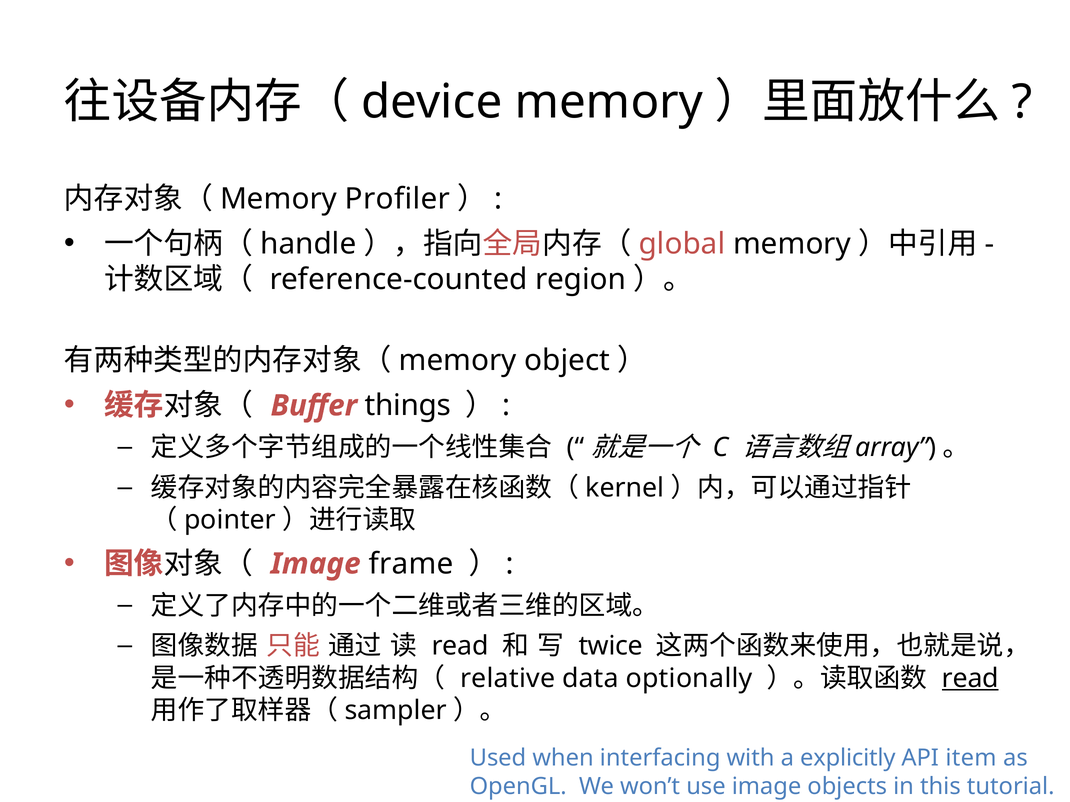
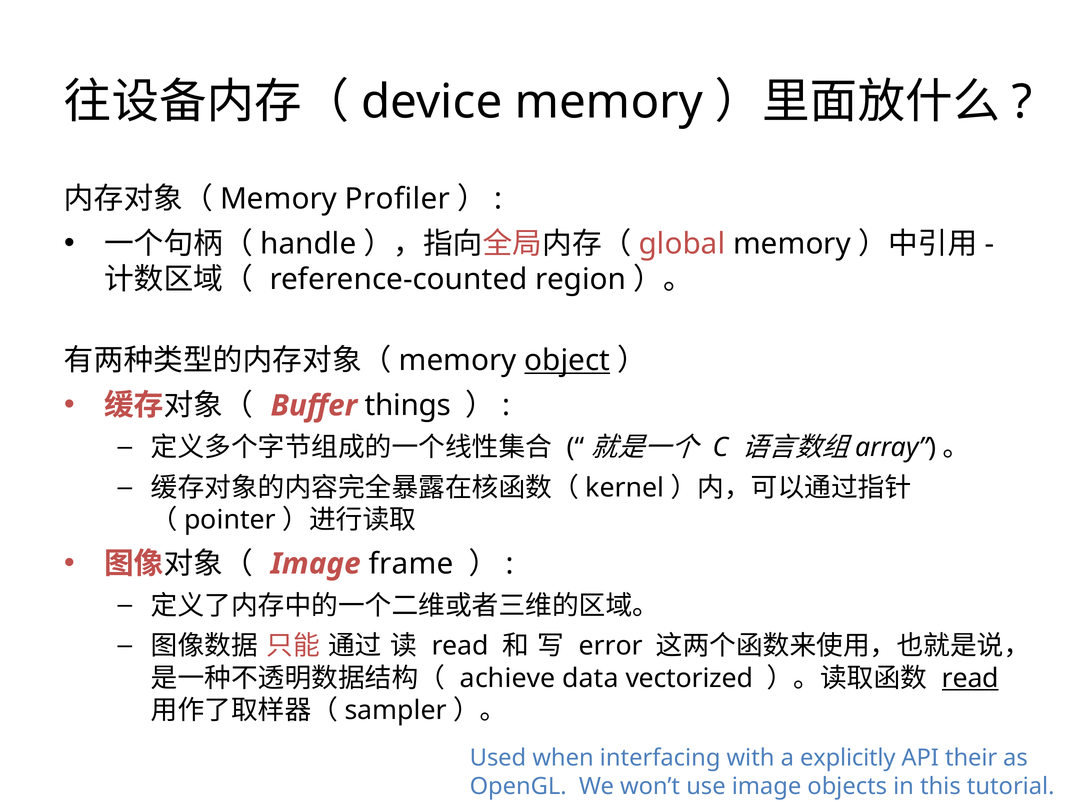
object underline: none -> present (567, 361)
twice: twice -> error (611, 647)
relative: relative -> achieve (508, 679)
optionally: optionally -> vectorized (689, 679)
item: item -> their (971, 758)
